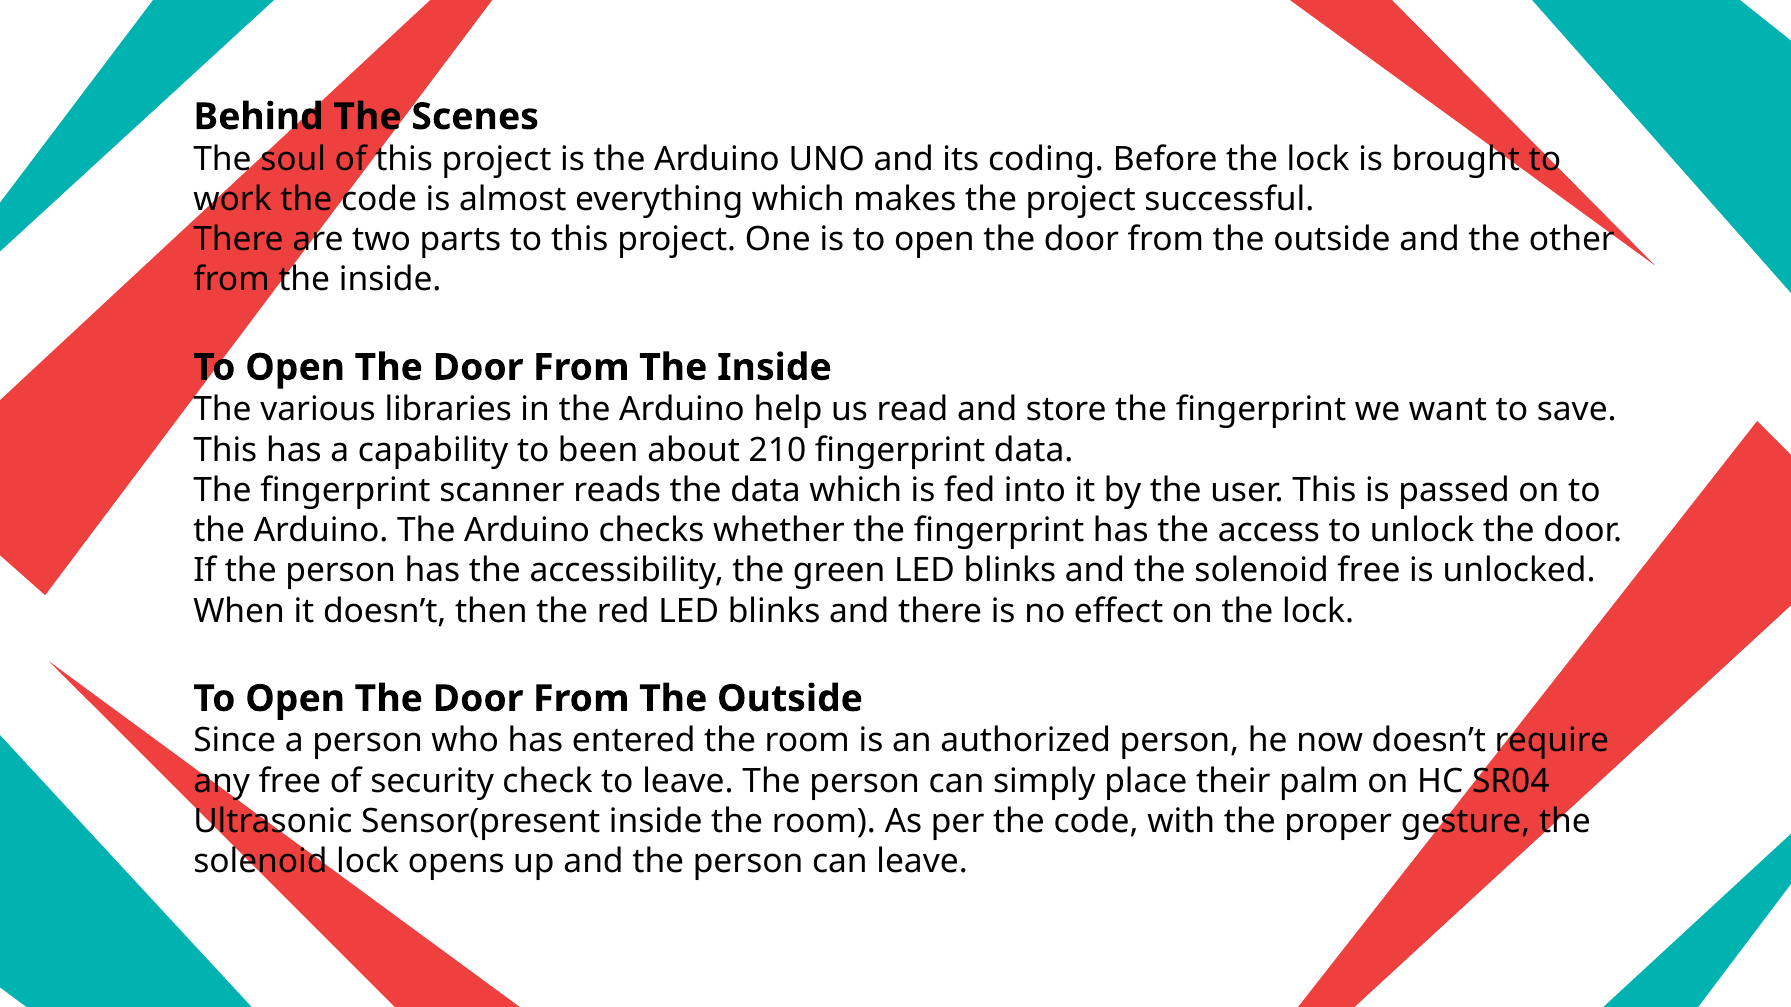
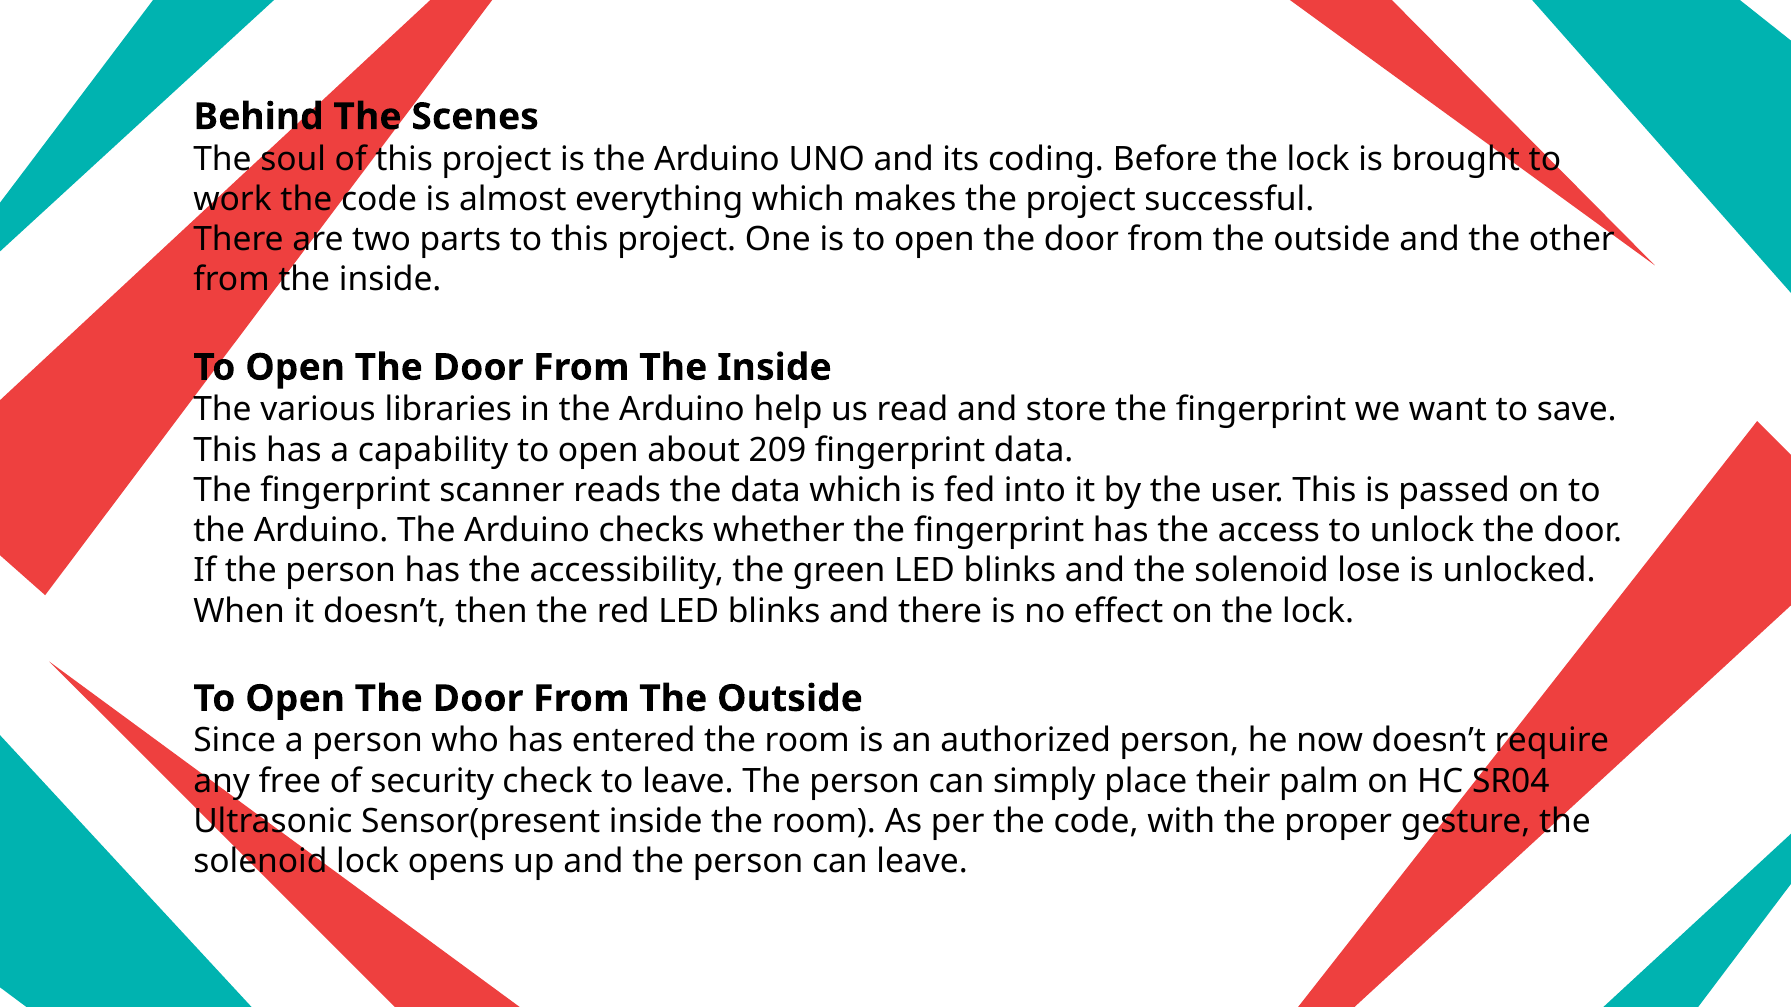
capability to been: been -> open (598, 450)
210: 210 -> 209 (777, 450)
solenoid free: free -> lose (1369, 571)
